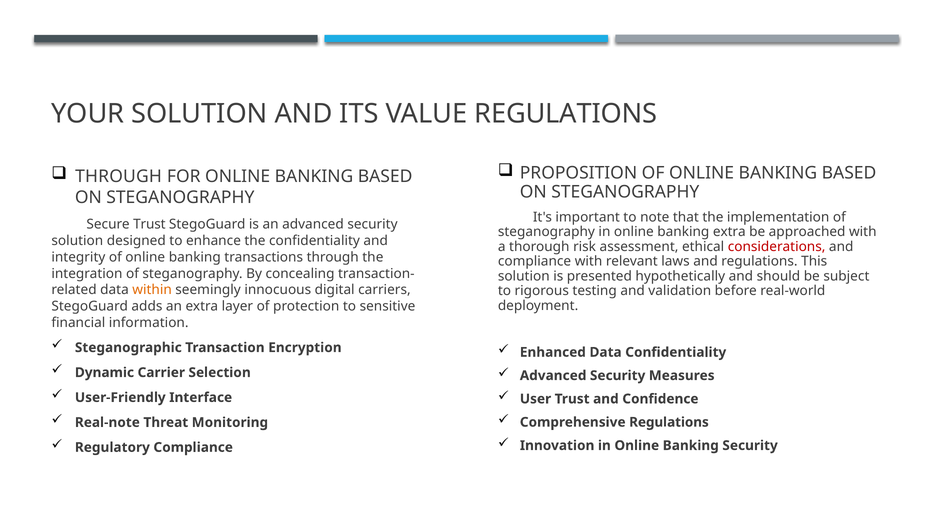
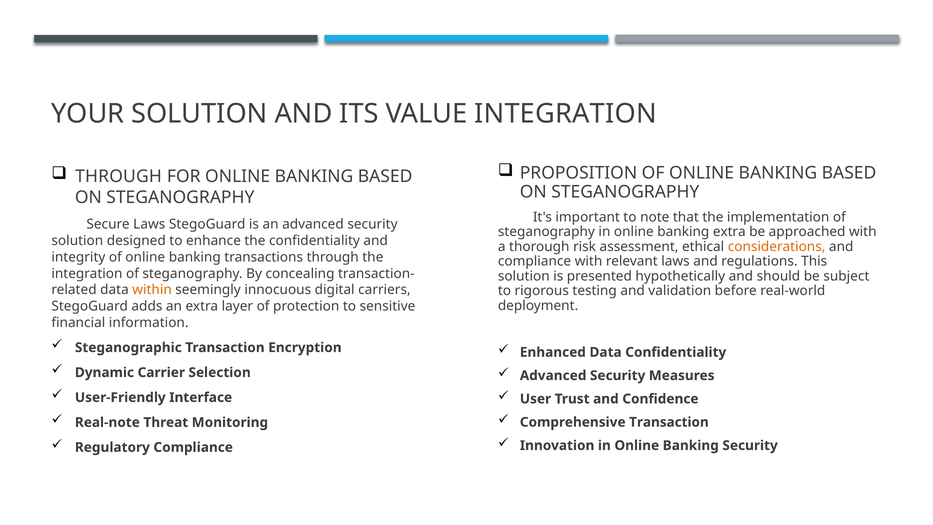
VALUE REGULATIONS: REGULATIONS -> INTEGRATION (566, 114)
Secure Trust: Trust -> Laws (149, 224)
considerations colour: red -> orange (777, 247)
Comprehensive Regulations: Regulations -> Transaction (669, 422)
